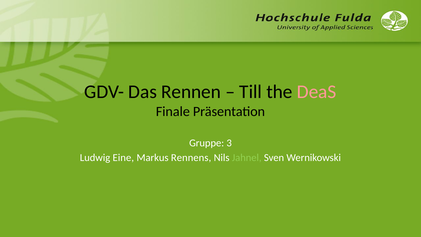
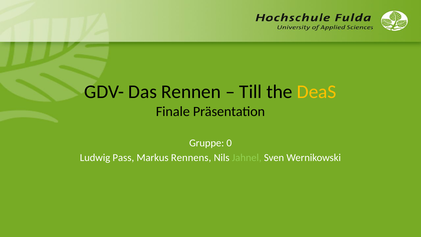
DeaS colour: pink -> yellow (317, 92)
3: 3 -> 0 (229, 143)
Eine: Eine -> Pass (123, 158)
